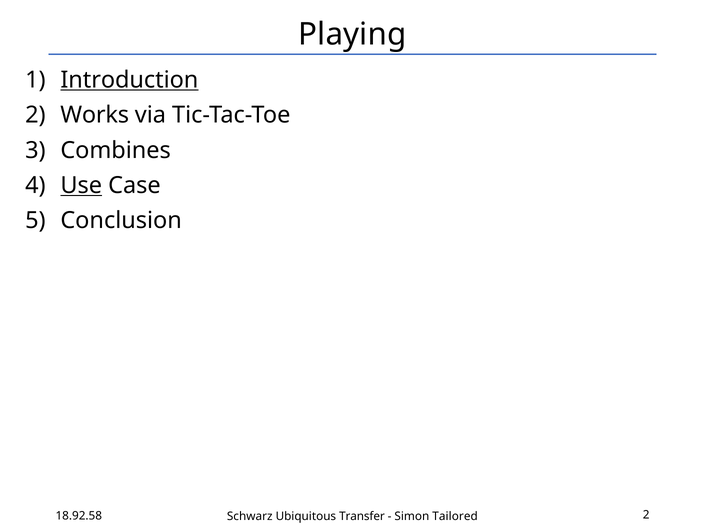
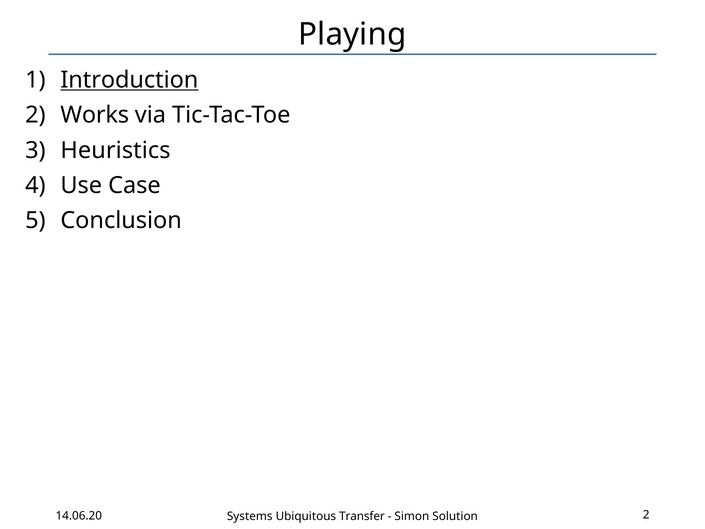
Combines: Combines -> Heuristics (116, 150)
Use underline: present -> none (81, 185)
18.92.58: 18.92.58 -> 14.06.20 (79, 515)
Schwarz: Schwarz -> Systems (250, 516)
Tailored: Tailored -> Solution (455, 516)
